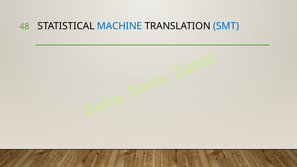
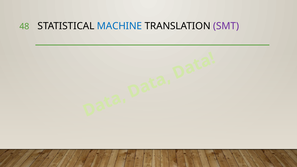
SMT colour: blue -> purple (226, 26)
